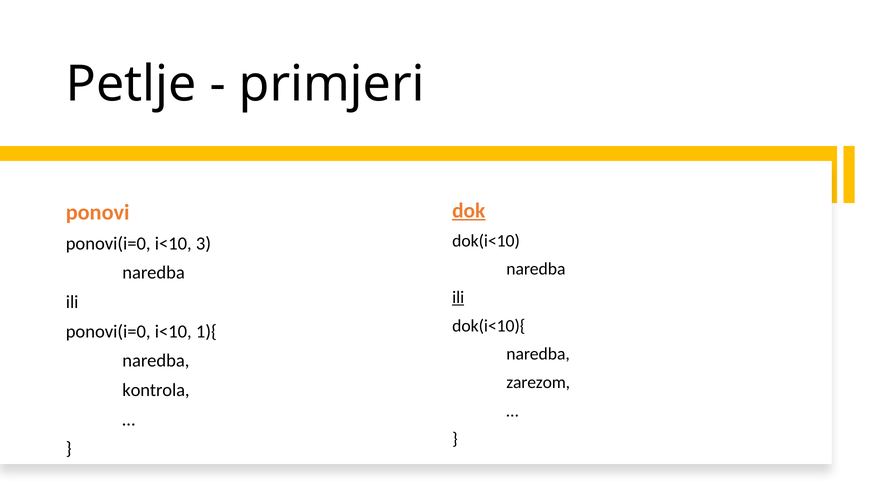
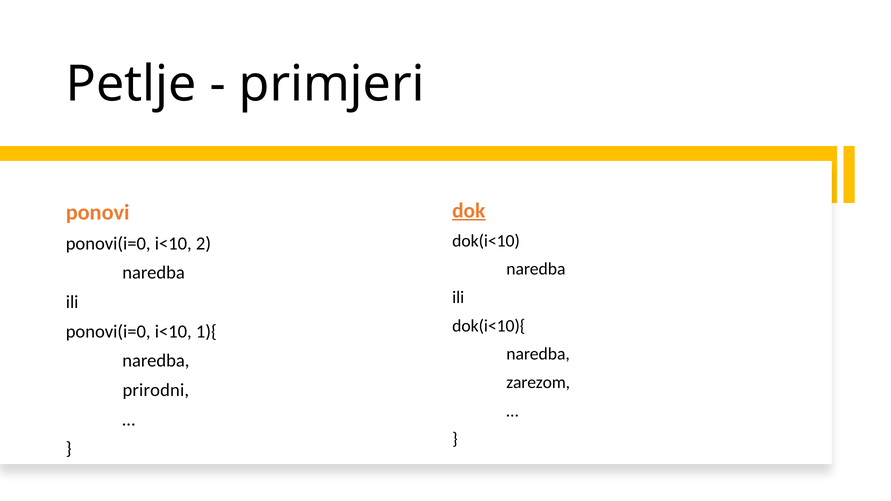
3: 3 -> 2 (204, 244)
ili underline: present -> none (458, 298)
kontrola: kontrola -> prirodni (156, 390)
